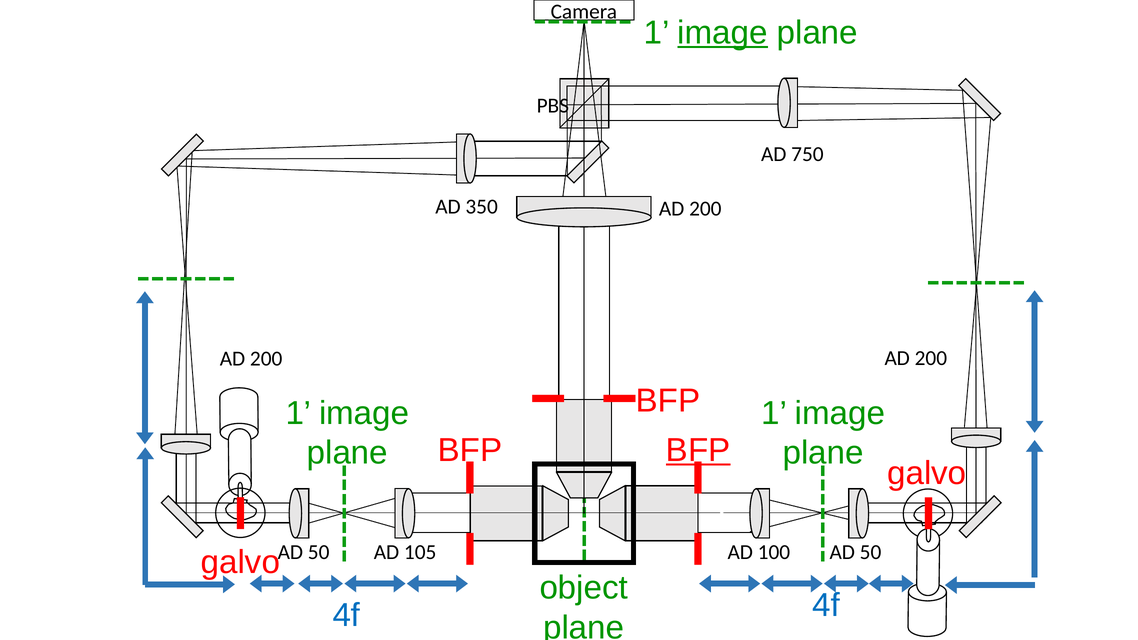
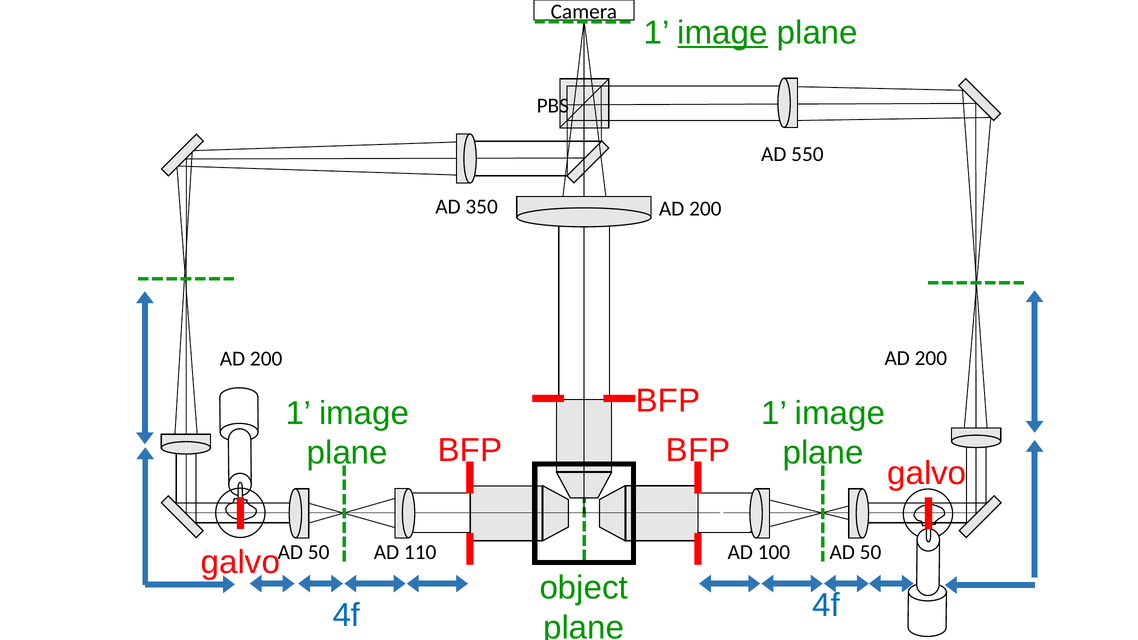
750: 750 -> 550 (807, 154)
BFP underline: present -> none (698, 450)
105: 105 -> 110 (420, 552)
